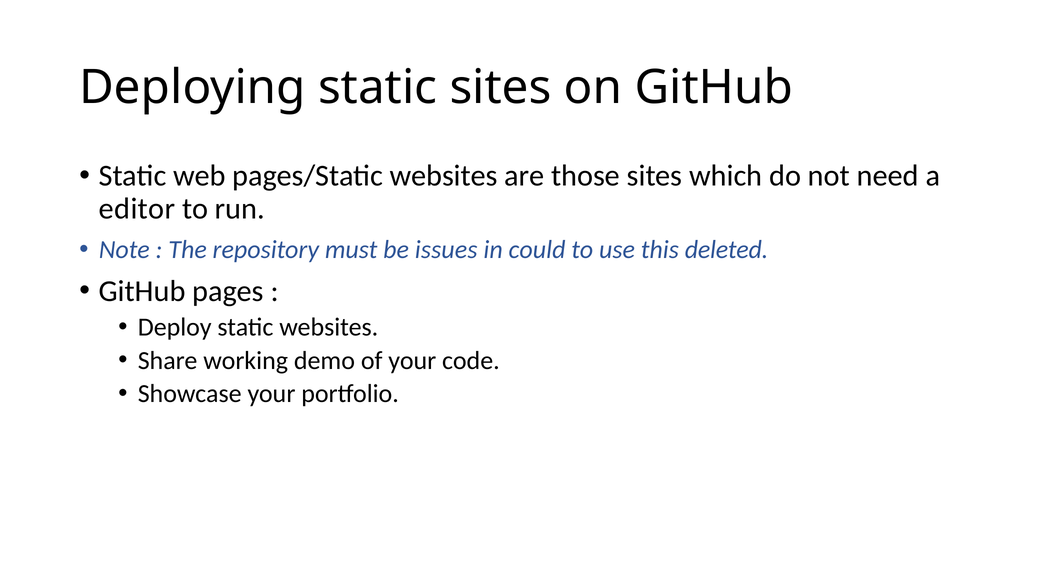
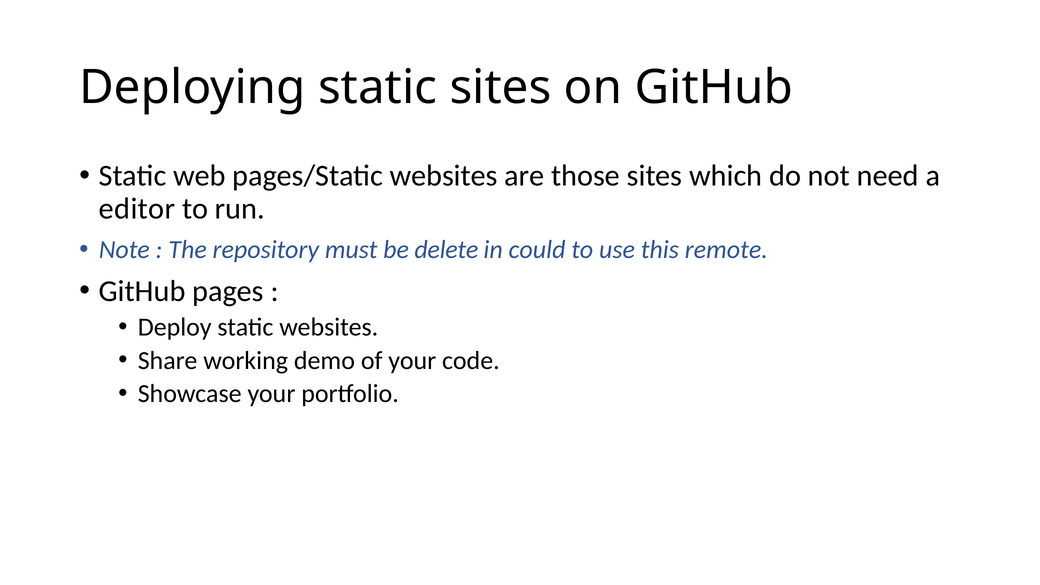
issues: issues -> delete (446, 250)
deleted: deleted -> remote (726, 250)
